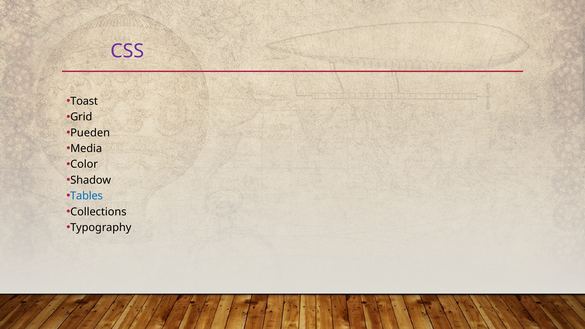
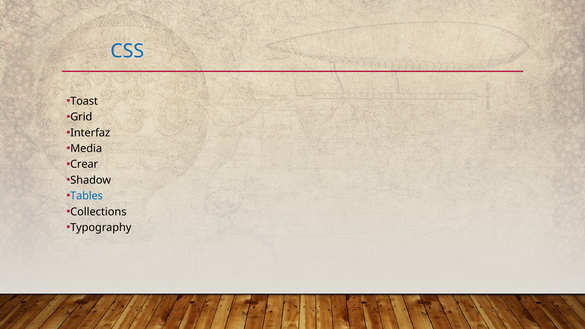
CSS colour: purple -> blue (127, 51)
Pueden: Pueden -> Interfaz (90, 133)
Color: Color -> Crear (84, 164)
